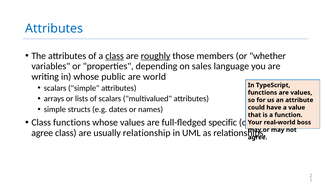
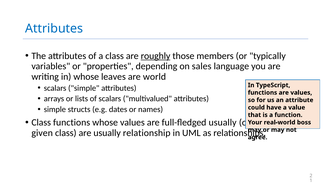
class underline: present -> none (115, 56)
whether: whether -> typically (268, 56)
public: public -> leaves (113, 77)
full-fledged specific: specific -> usually (223, 123)
agree: agree -> given (42, 133)
